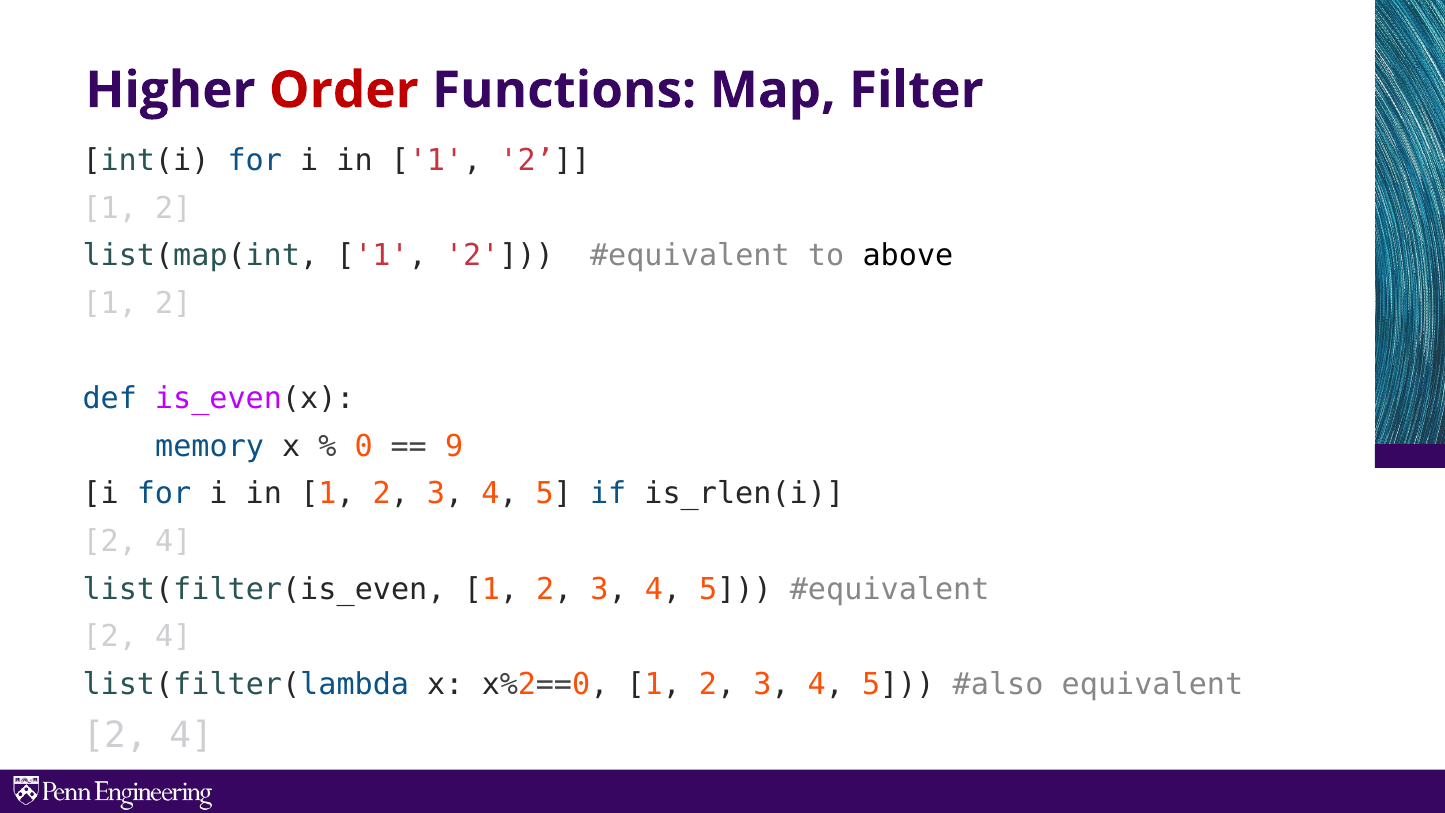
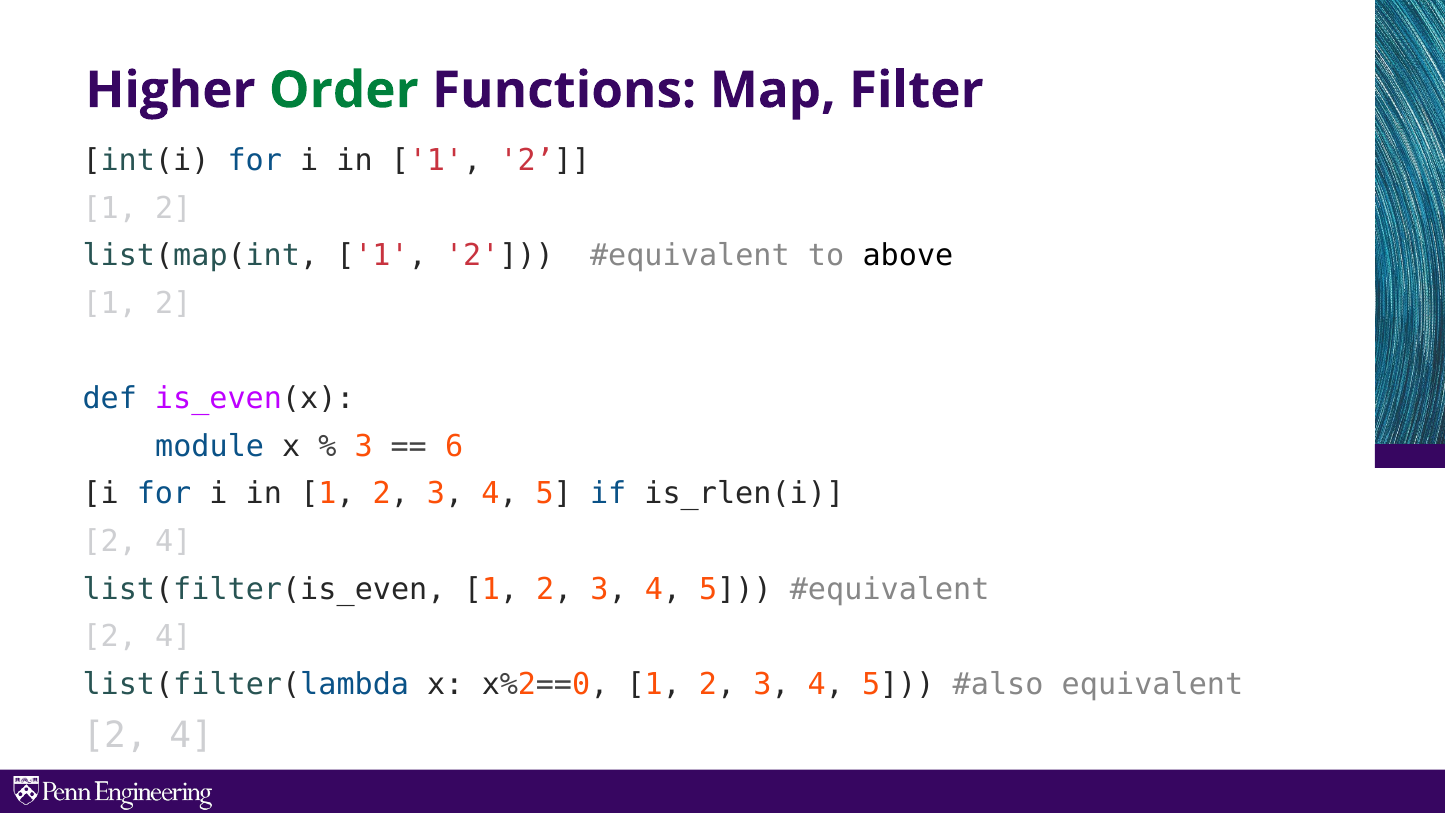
Order colour: red -> green (344, 90)
memory: memory -> module (210, 446)
0: 0 -> 3 (364, 446)
9: 9 -> 6 (454, 446)
